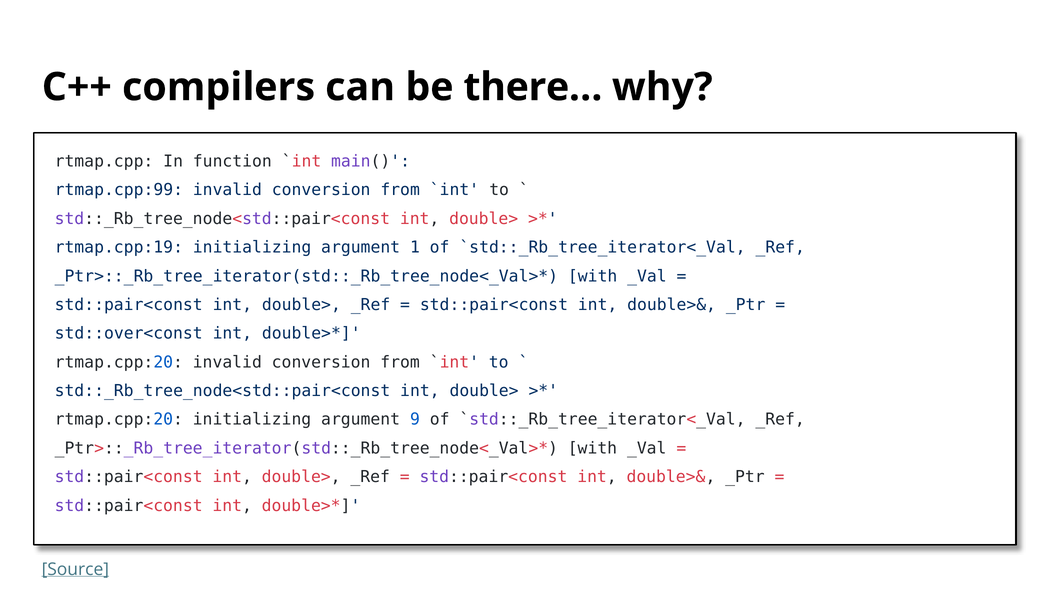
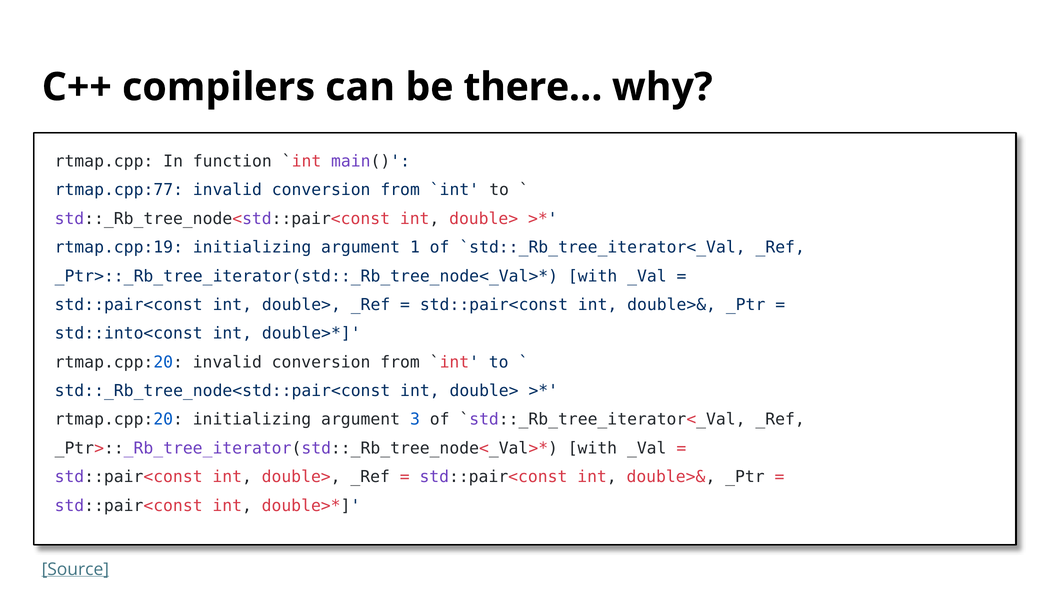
rtmap.cpp:99: rtmap.cpp:99 -> rtmap.cpp:77 (119, 190)
std::over<const: std::over<const -> std::into<const (129, 333)
9: 9 -> 3 (415, 419)
